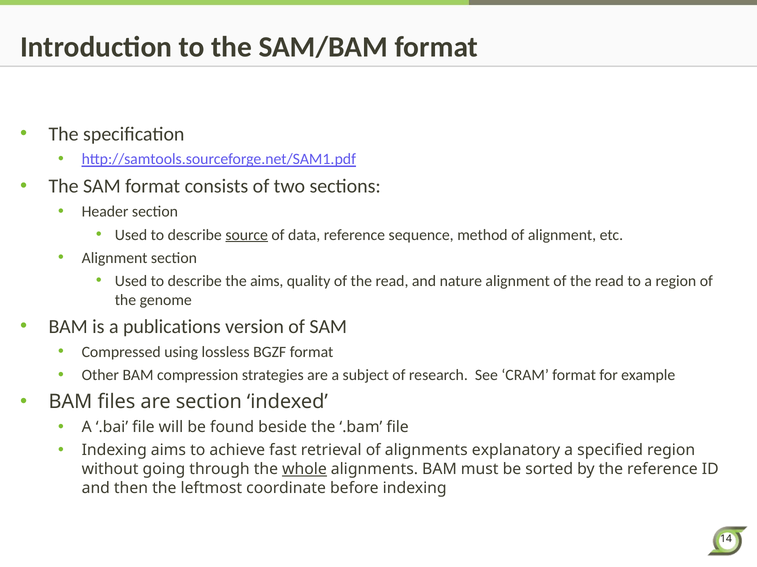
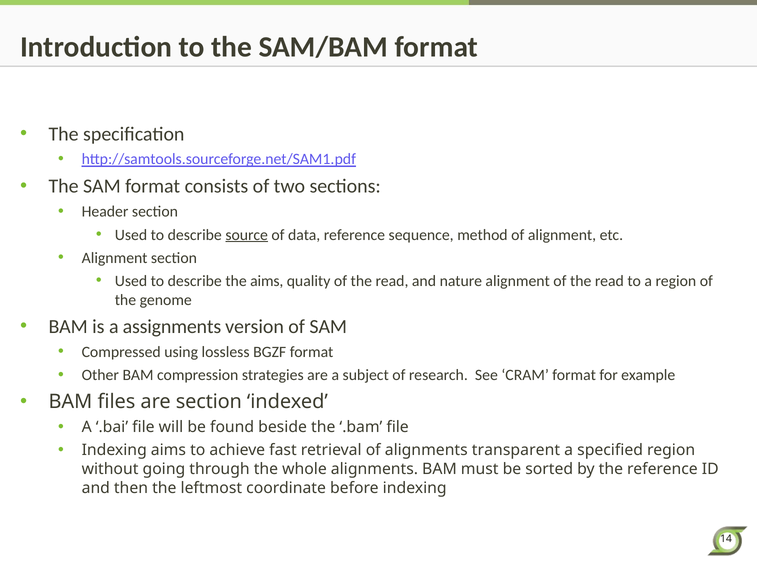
publications: publications -> assignments (172, 327)
explanatory: explanatory -> transparent (516, 451)
whole underline: present -> none (305, 470)
